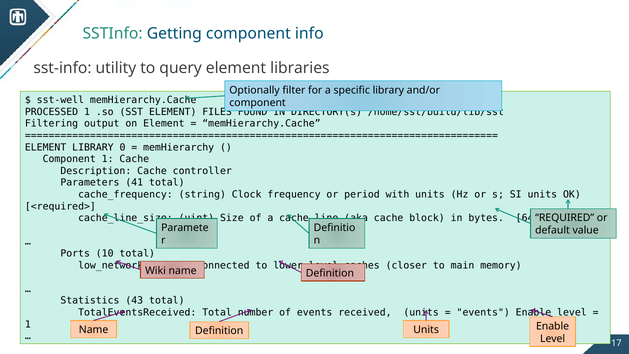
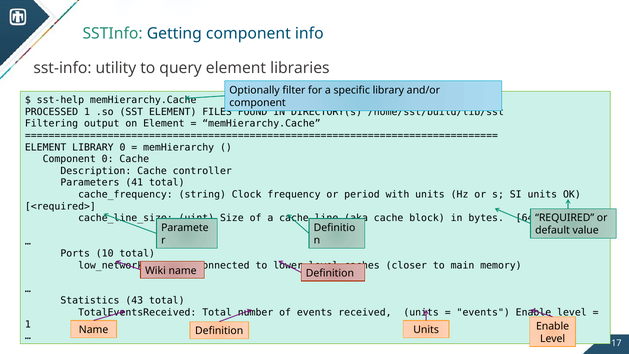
sst-well: sst-well -> sst-help (60, 100)
Component 1: 1 -> 0 (108, 159)
